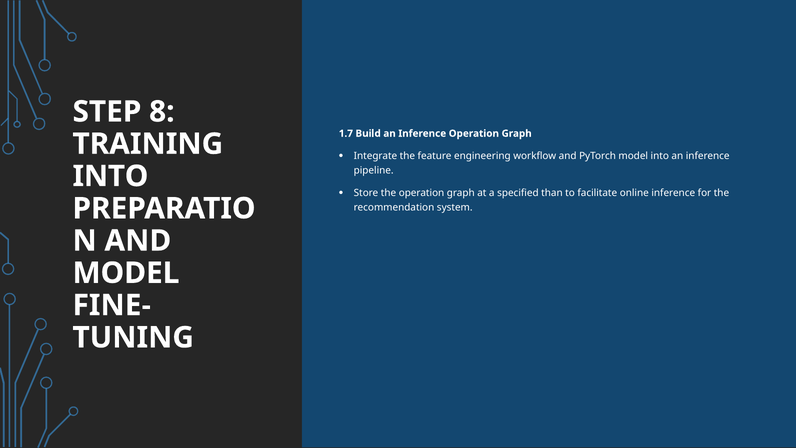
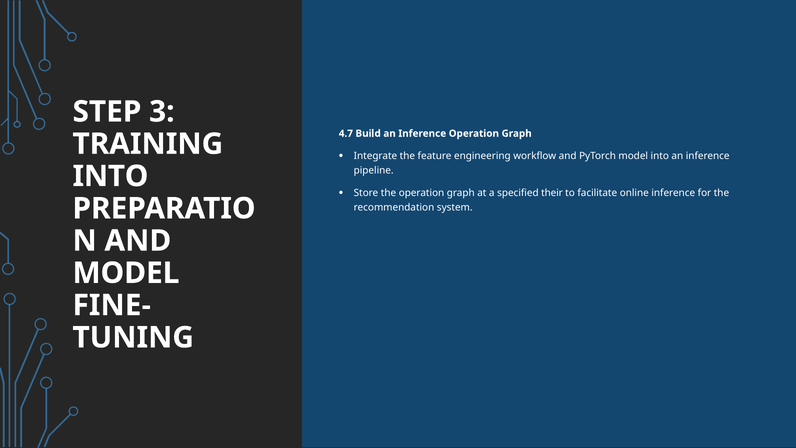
8: 8 -> 3 (162, 112)
1.7: 1.7 -> 4.7 (346, 133)
than: than -> their (552, 193)
